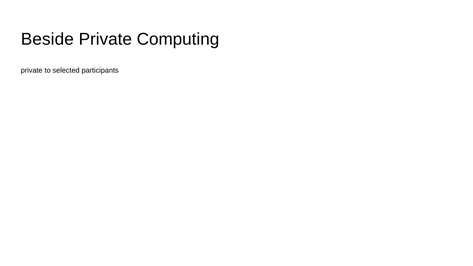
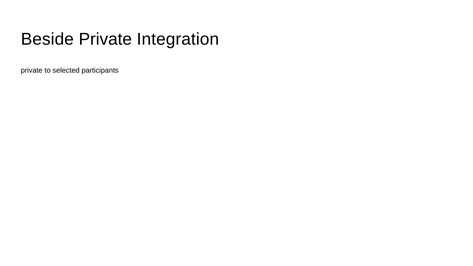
Computing: Computing -> Integration (178, 39)
